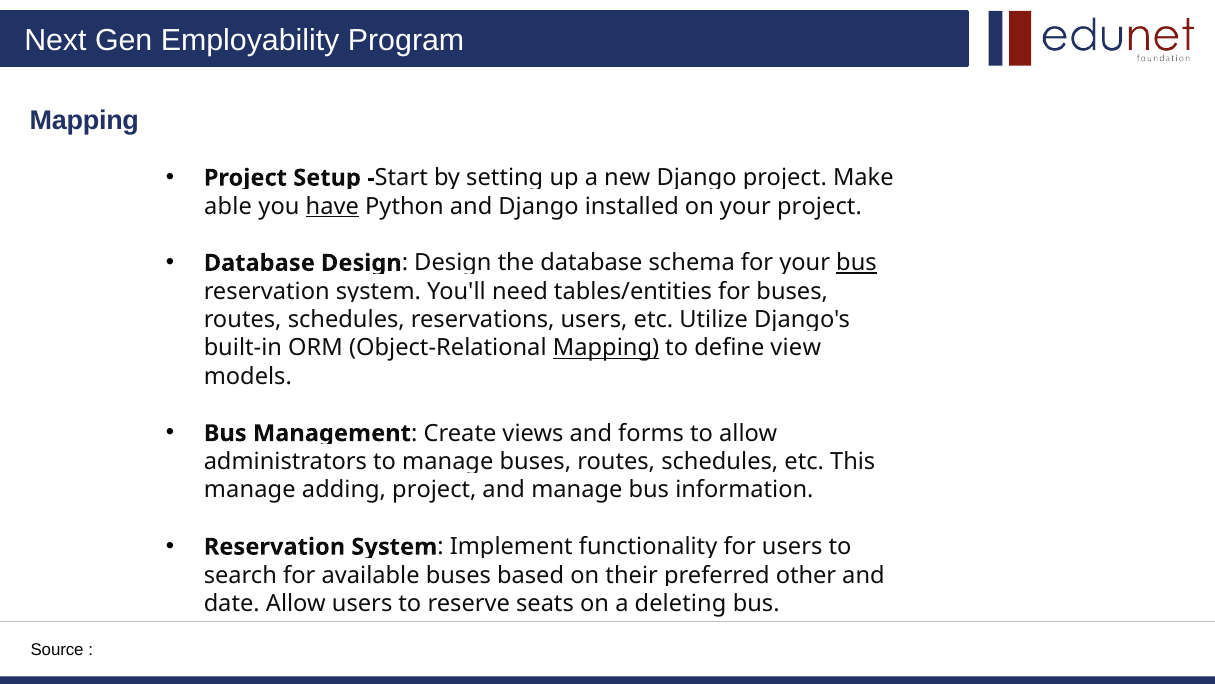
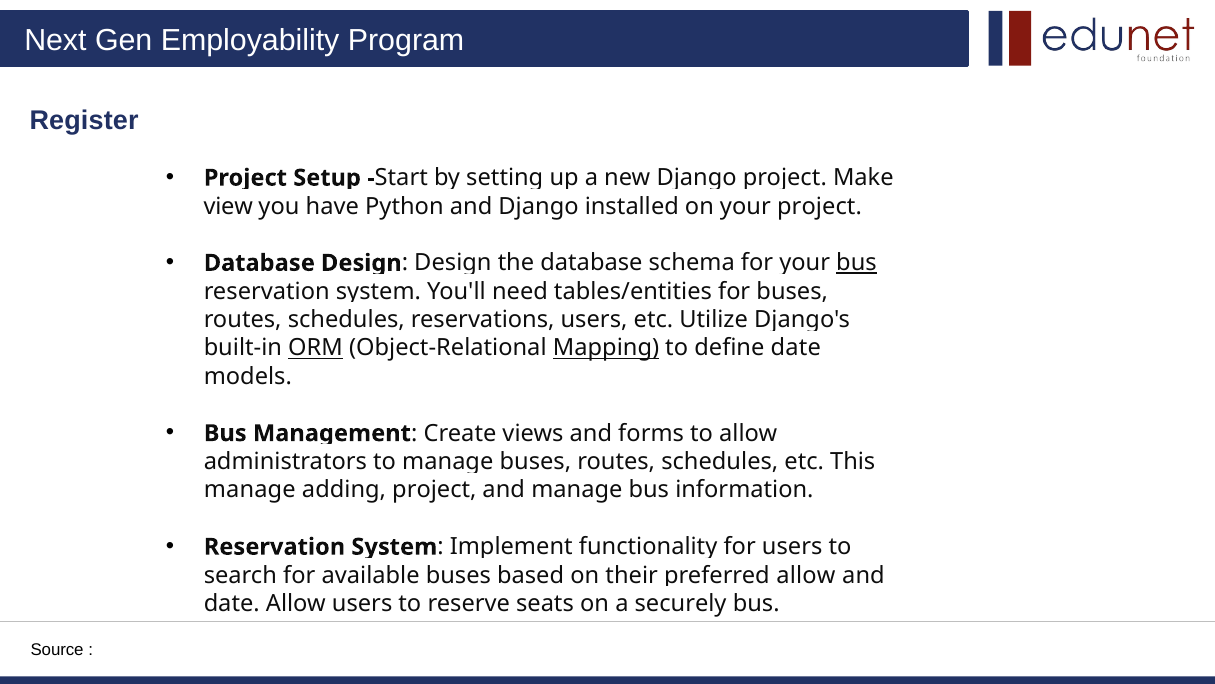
Mapping: Mapping -> Register (84, 121)
able: able -> view (228, 206)
have underline: present -> none (332, 206)
ORM underline: none -> present (315, 348)
define view: view -> date (796, 348)
other: other -> allow (806, 575)
deleting: deleting -> securely (681, 603)
